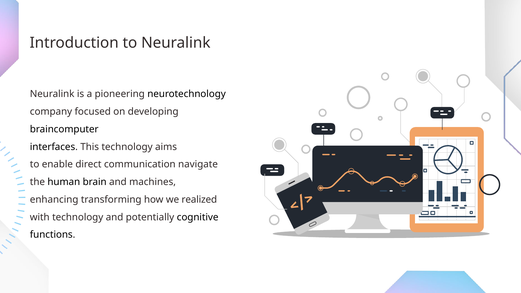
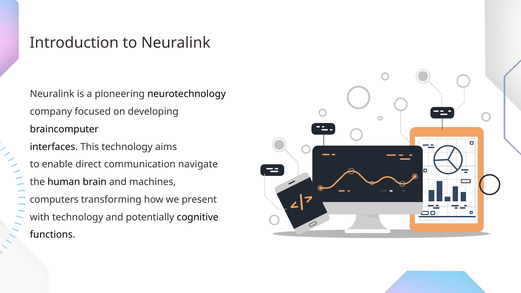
enhancing: enhancing -> computers (54, 200)
realized: realized -> present (199, 200)
